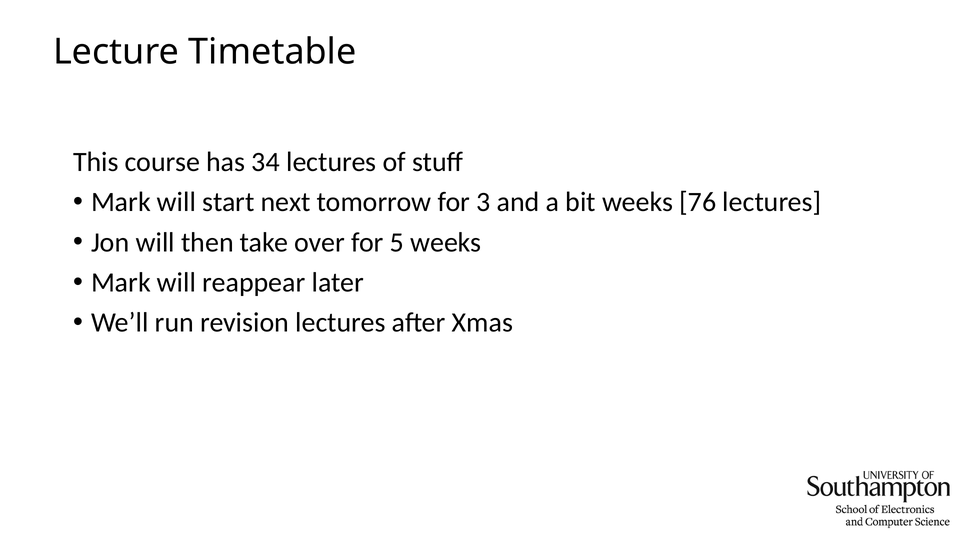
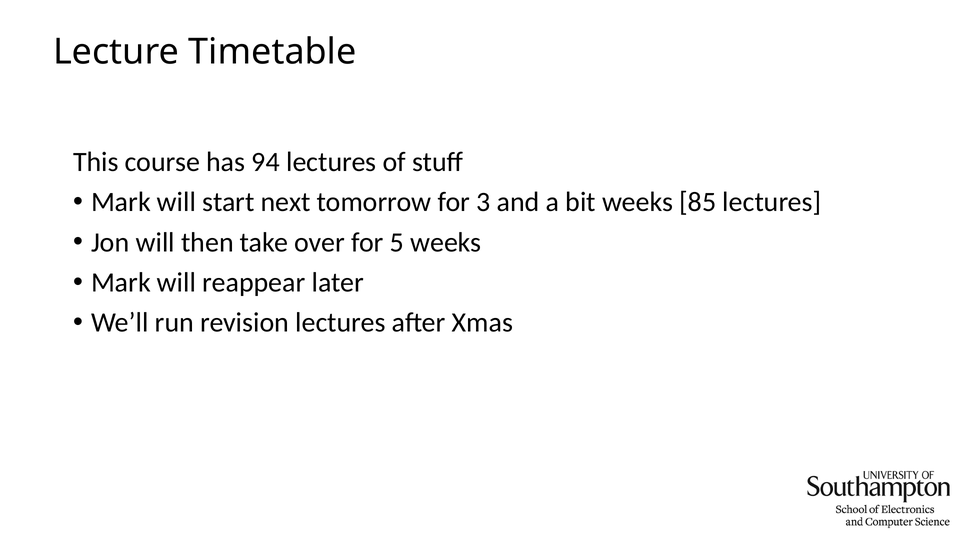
34: 34 -> 94 (266, 162)
76: 76 -> 85 (698, 202)
